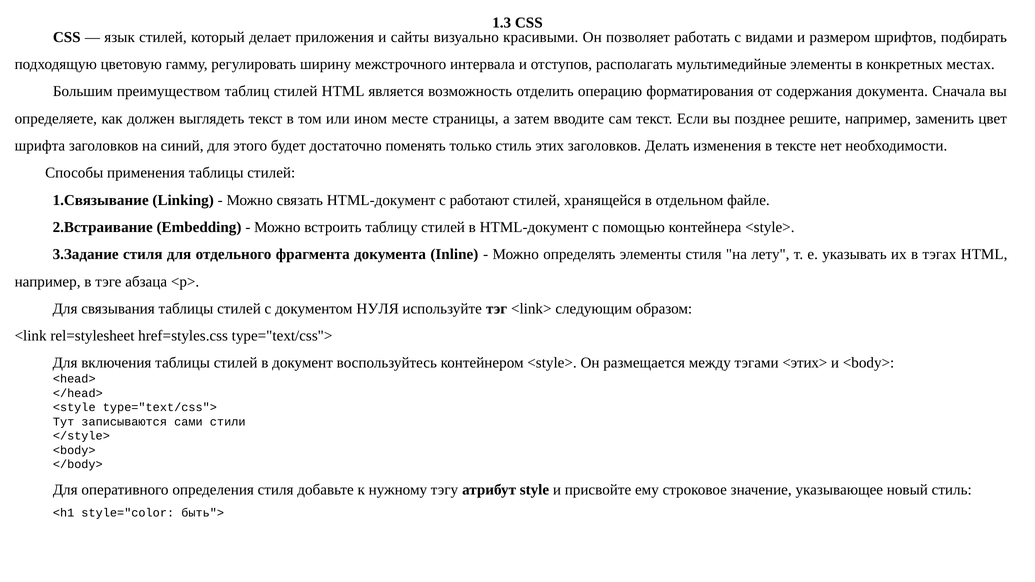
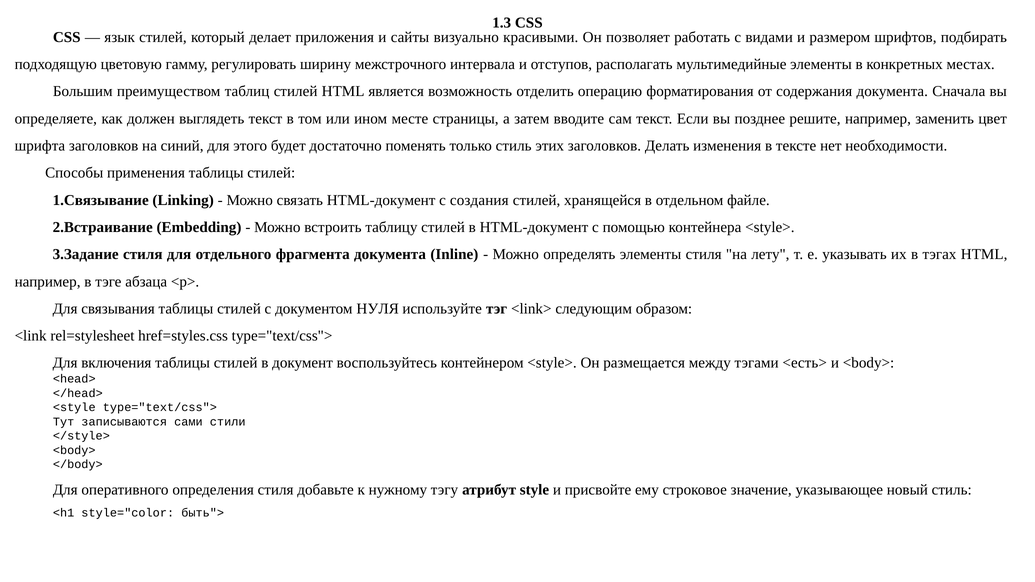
работают: работают -> создания (479, 200)
<этих>: <этих> -> <есть> (805, 363)
